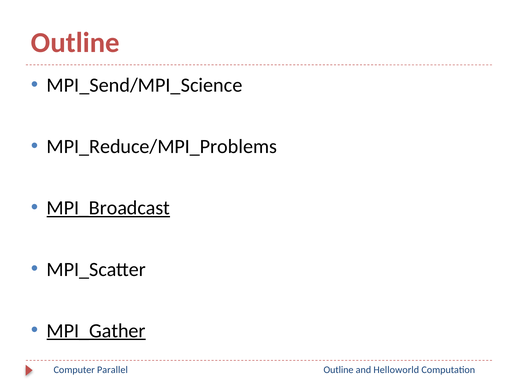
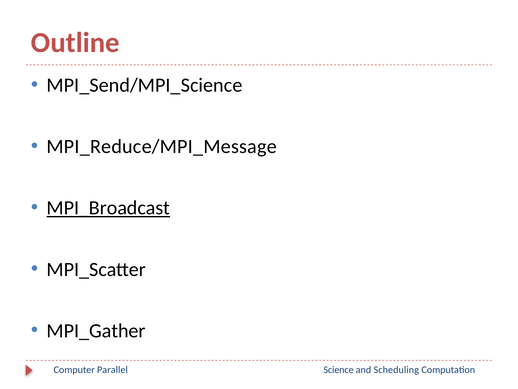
MPI_Reduce/MPI_Problems: MPI_Reduce/MPI_Problems -> MPI_Reduce/MPI_Message (162, 146)
MPI_Gather underline: present -> none (96, 330)
Outline: Outline -> Science (339, 369)
Helloworld: Helloworld -> Scheduling (396, 369)
